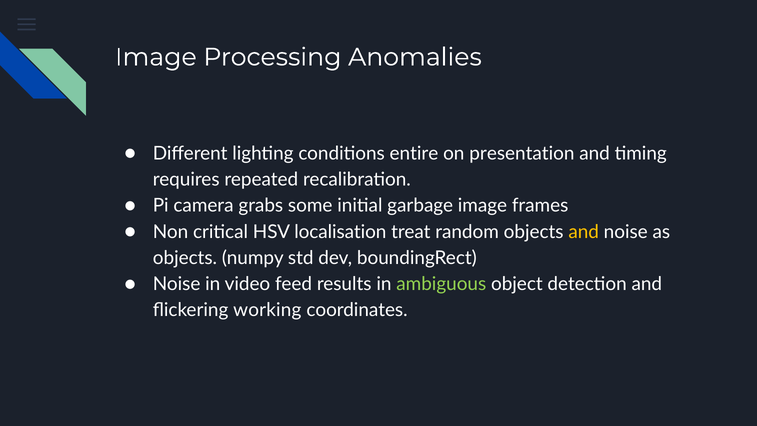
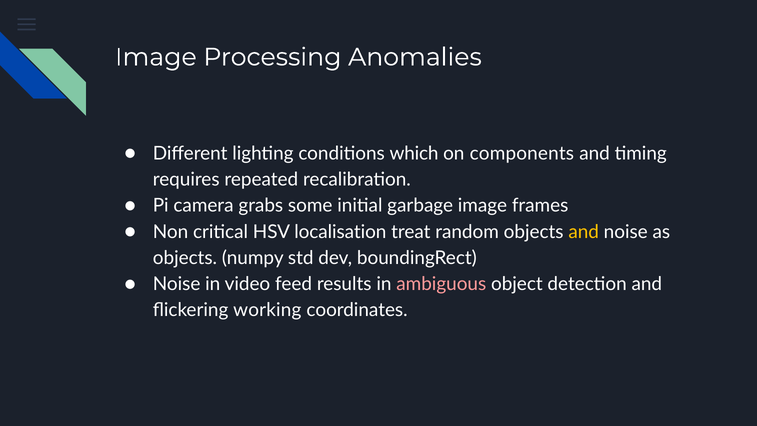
entire: entire -> which (414, 153)
presentation: presentation -> components (522, 153)
ambiguous colour: light green -> pink (441, 284)
